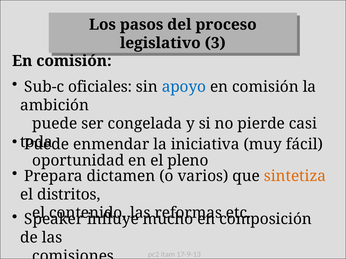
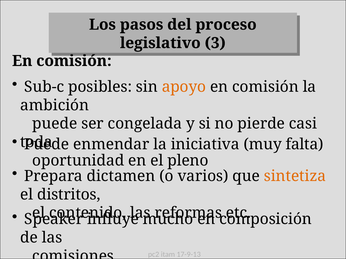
oficiales: oficiales -> posibles (100, 87)
apoyo colour: blue -> orange (184, 87)
fácil: fácil -> falta (304, 145)
